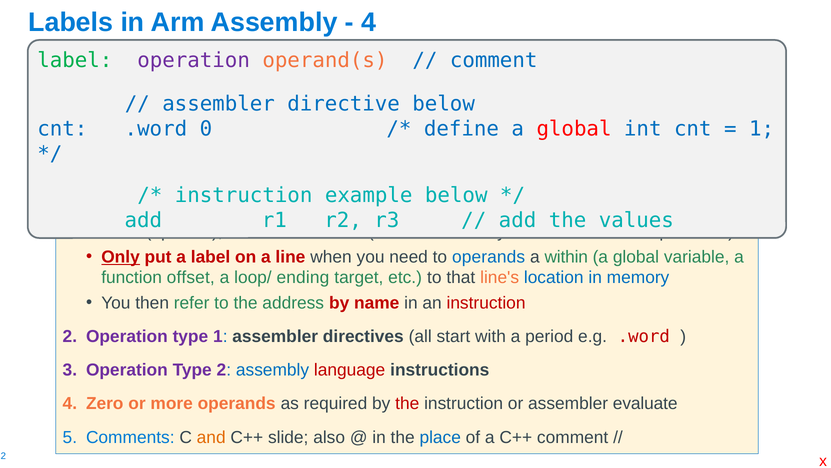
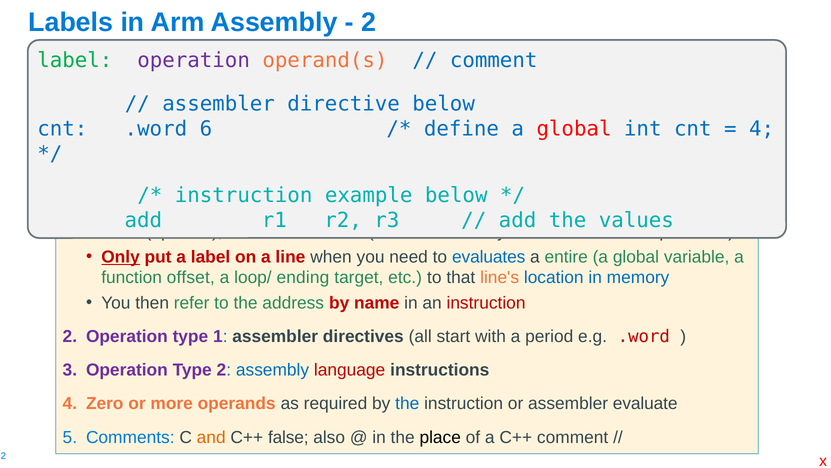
4: 4 -> 2 (369, 22)
0: 0 -> 6 (206, 129)
1: 1 -> 4 (762, 129)
to operands: operands -> evaluates (489, 257)
within: within -> entire (566, 257)
the colour: red -> blue (407, 403)
slide: slide -> false (288, 437)
place colour: blue -> black (440, 437)
